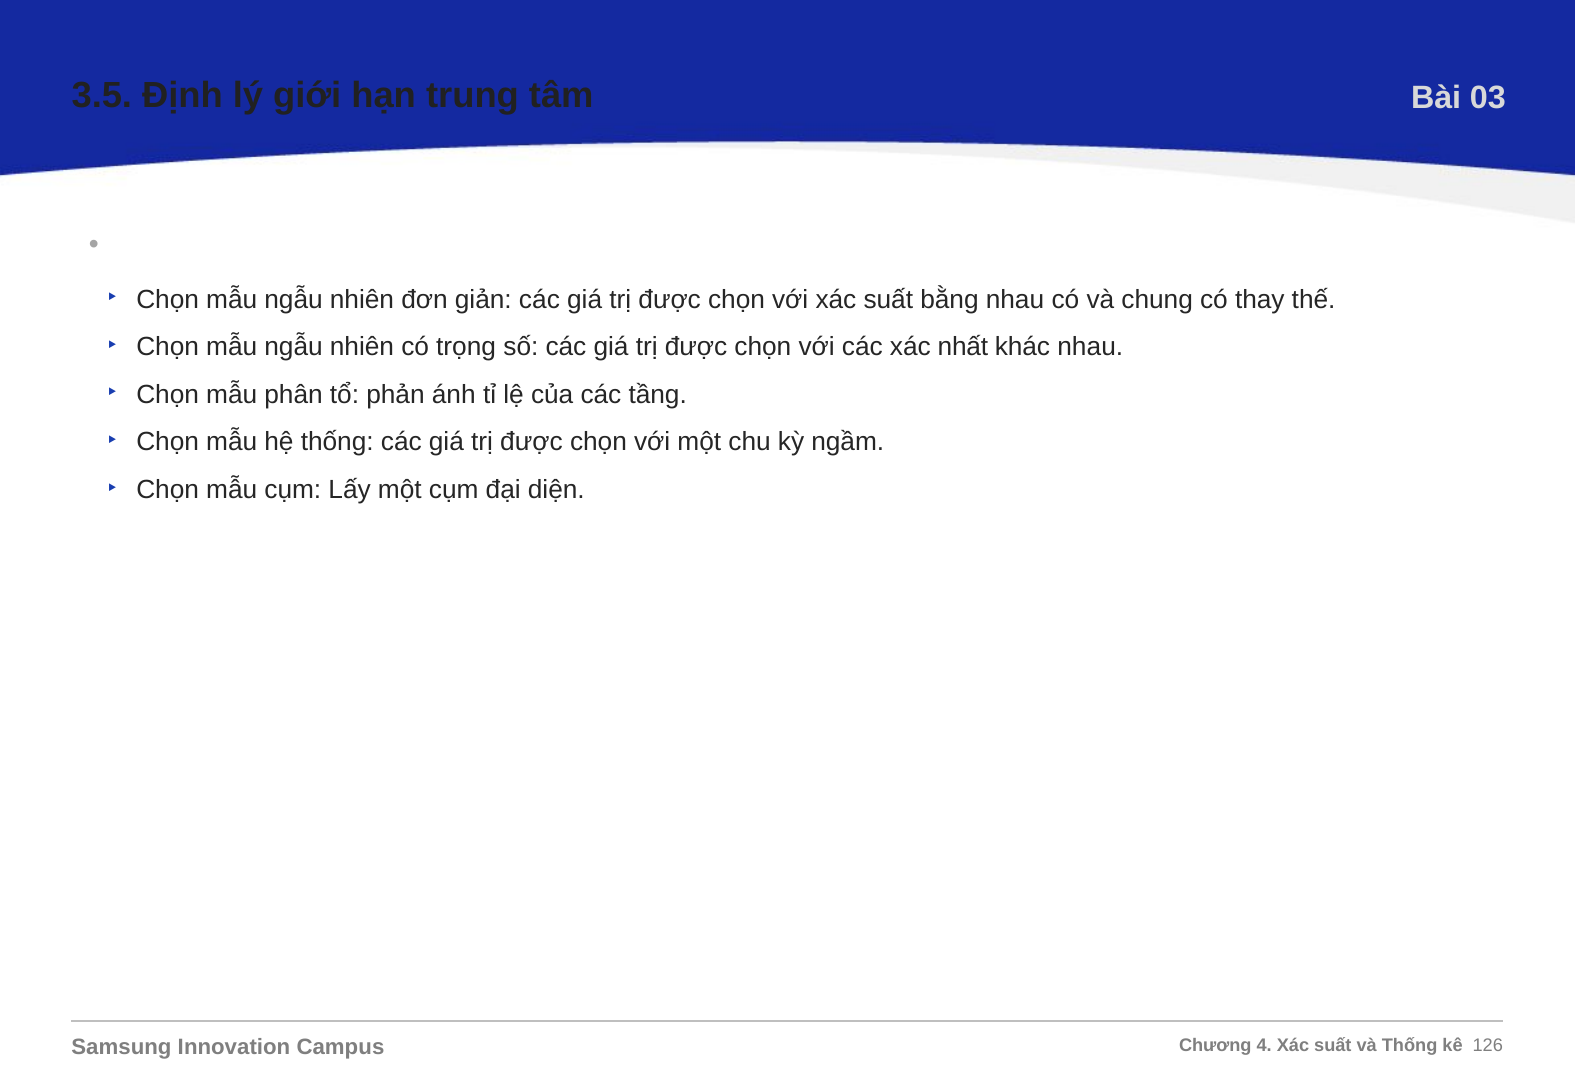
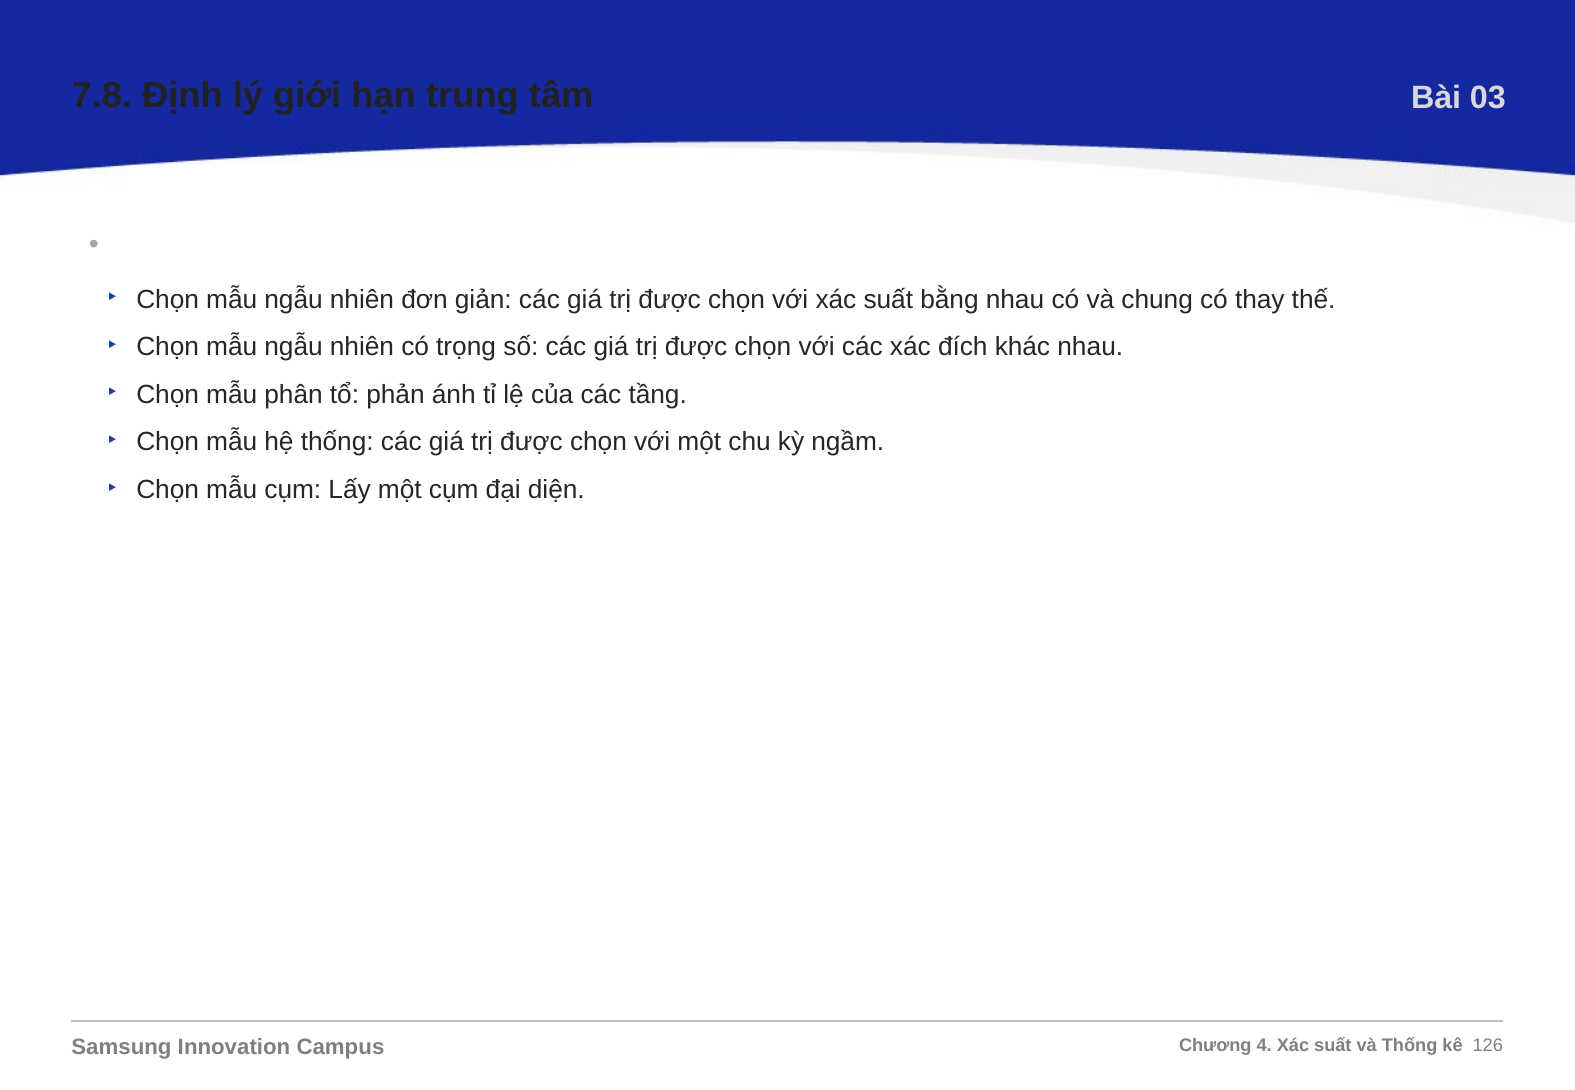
3.5: 3.5 -> 7.8 (102, 96)
nhất: nhất -> đích (963, 347)
